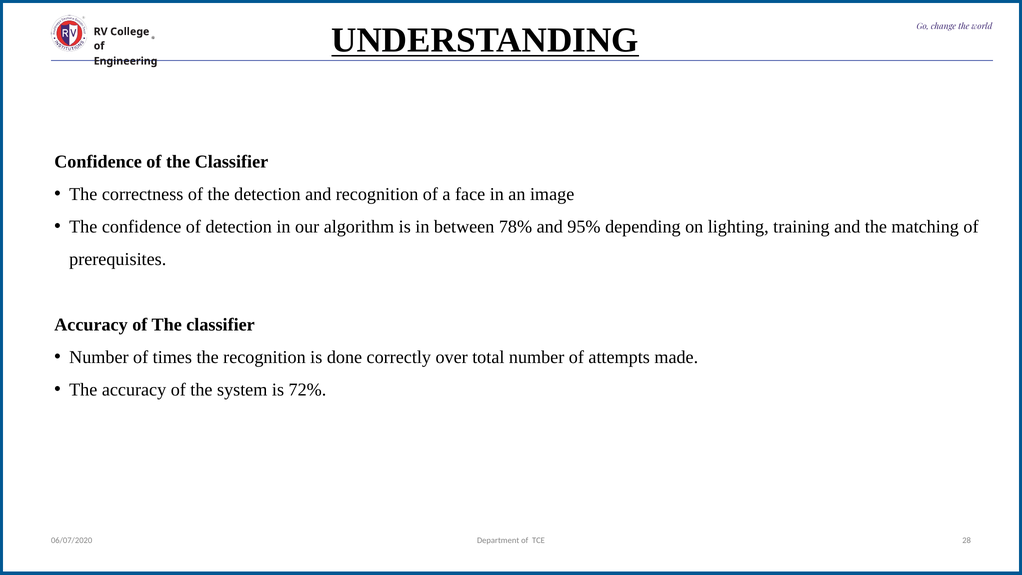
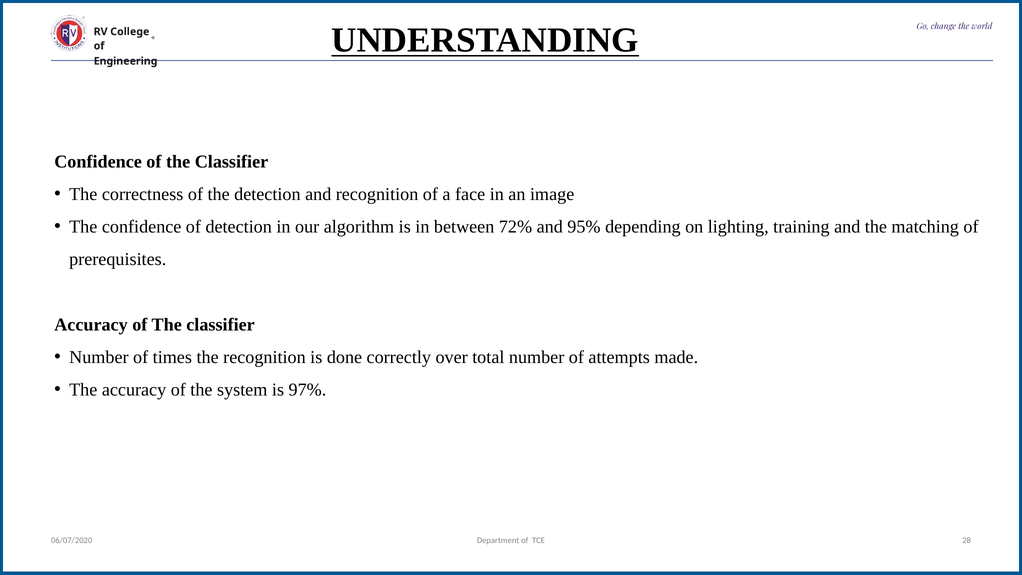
78%: 78% -> 72% (516, 227)
72%: 72% -> 97% (307, 390)
